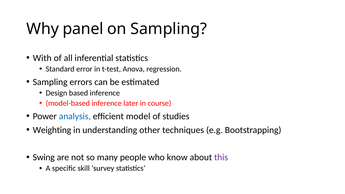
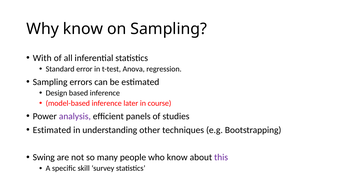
Why panel: panel -> know (83, 29)
analysis colour: blue -> purple (75, 116)
model: model -> panels (138, 116)
Weighting: Weighting -> Estimated (52, 130)
